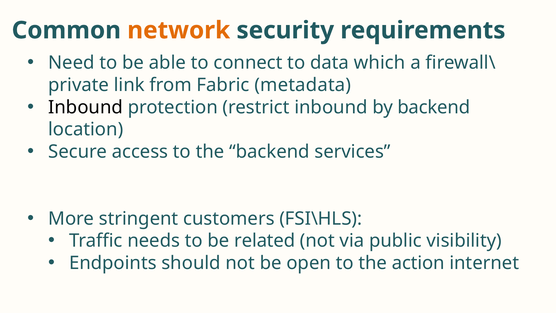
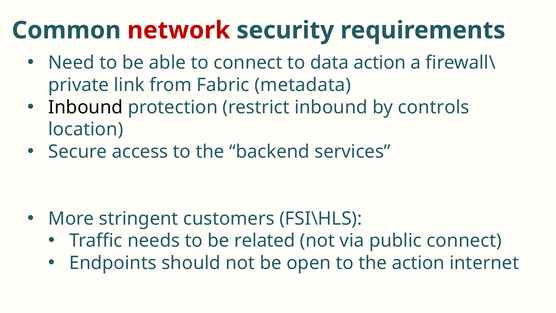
network colour: orange -> red (179, 30)
data which: which -> action (380, 63)
by backend: backend -> controls (434, 107)
public visibility: visibility -> connect (464, 241)
